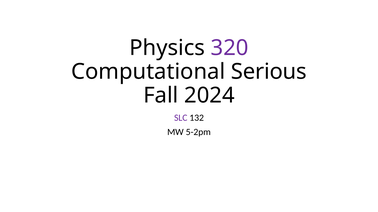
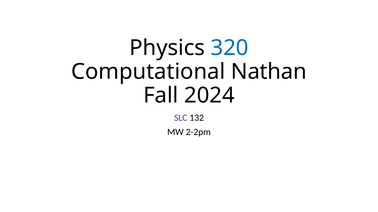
320 colour: purple -> blue (230, 48)
Serious: Serious -> Nathan (269, 72)
5-2pm: 5-2pm -> 2-2pm (198, 132)
